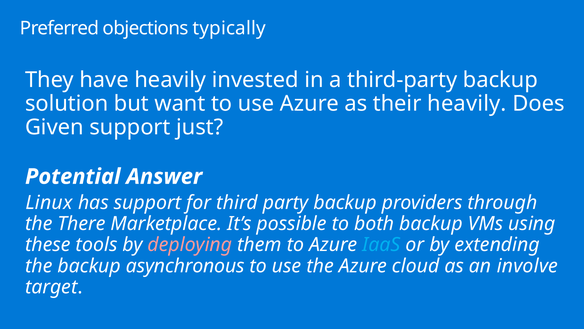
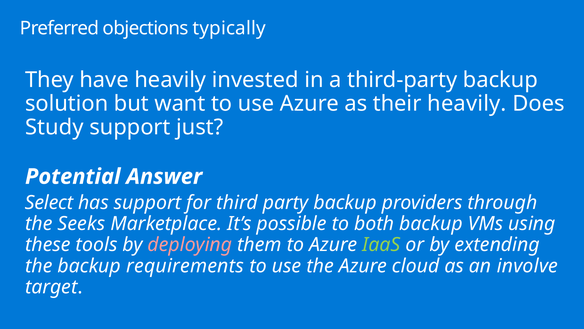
Given: Given -> Study (54, 127)
Linux: Linux -> Select (49, 202)
There: There -> Seeks (81, 223)
IaaS colour: light blue -> light green (381, 244)
asynchronous: asynchronous -> requirements (185, 265)
